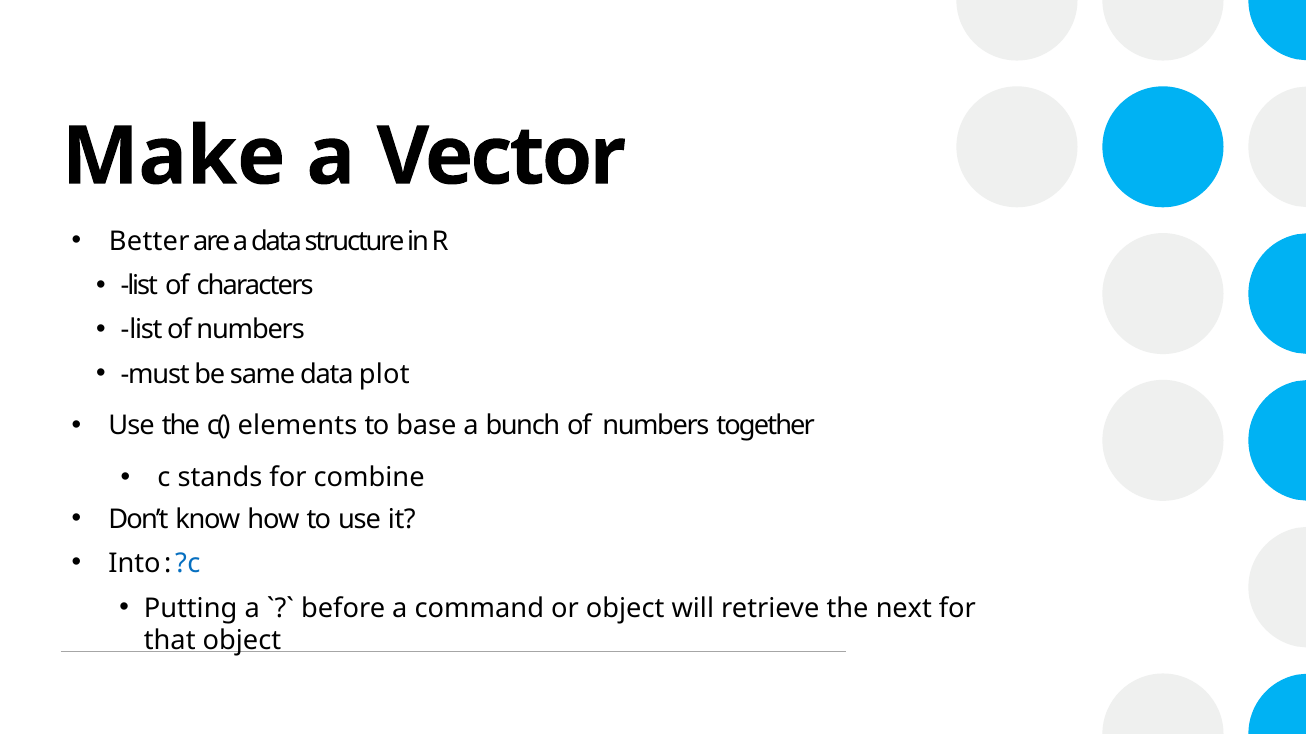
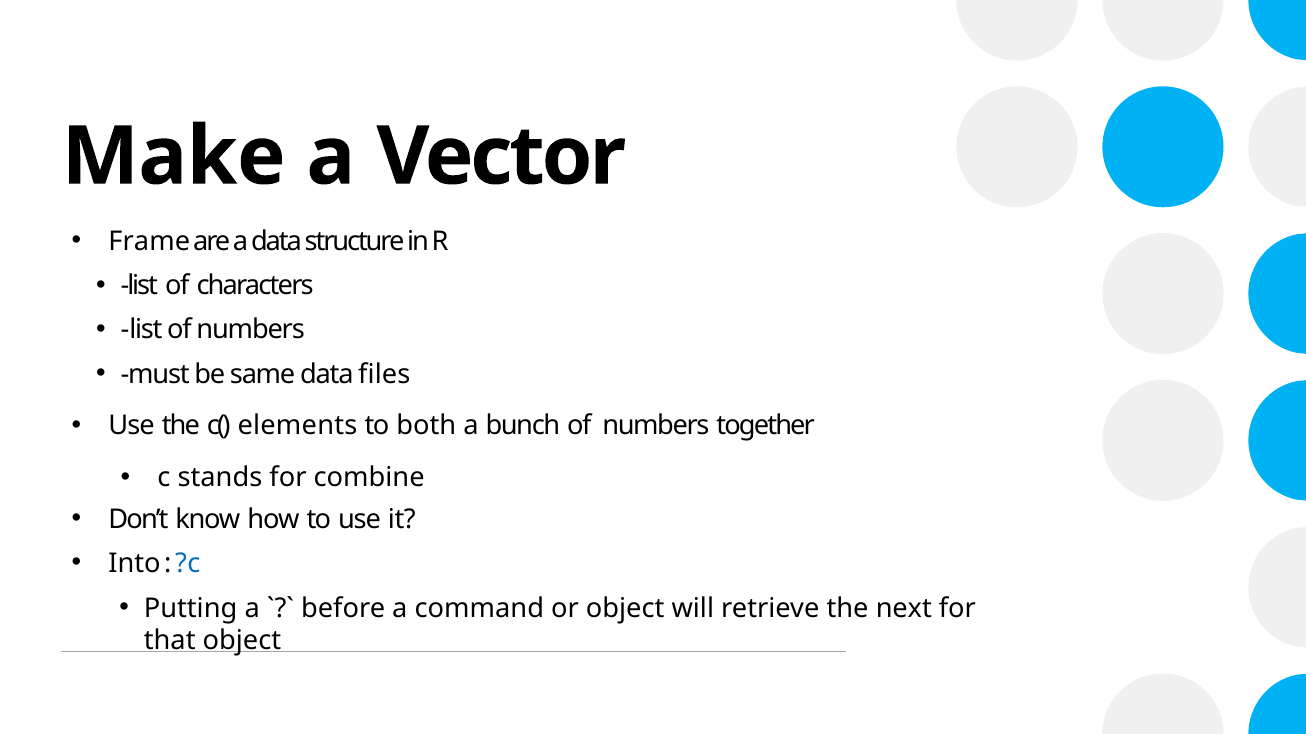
Better: Better -> Frame (149, 242)
plot: plot -> files (384, 375)
base: base -> both (426, 426)
